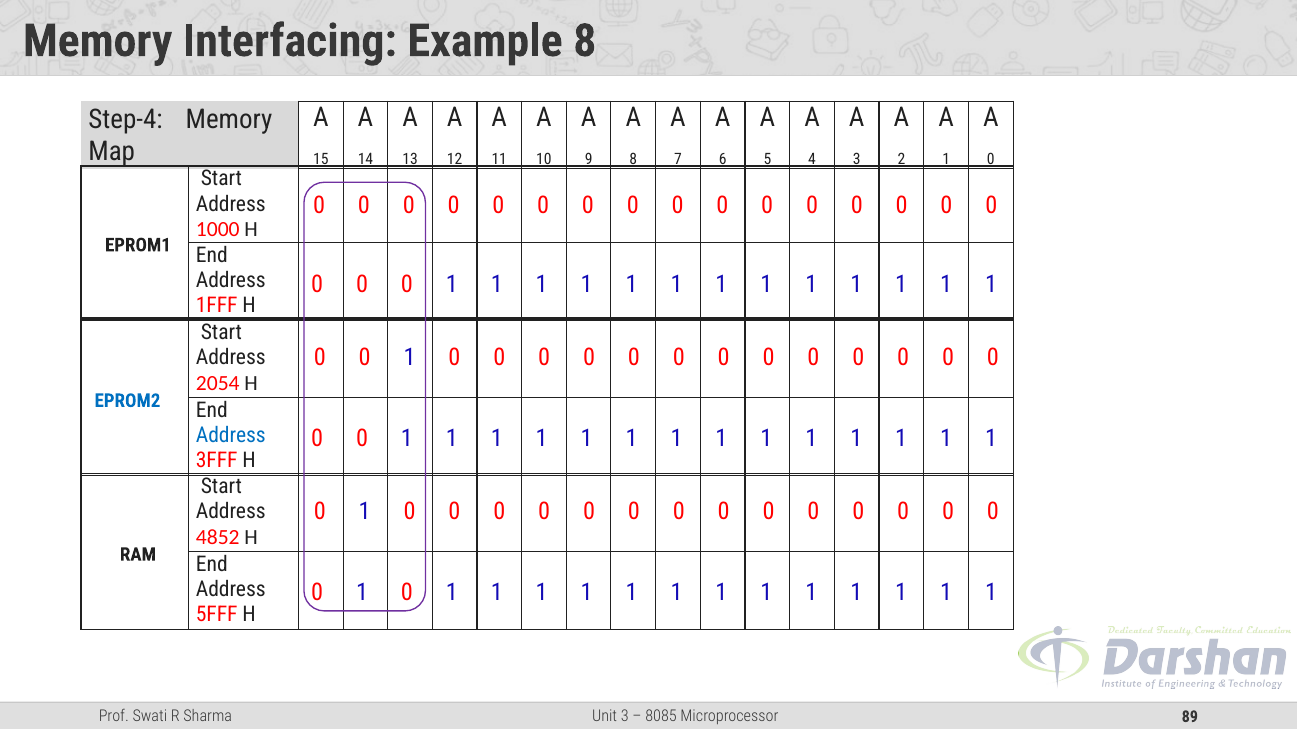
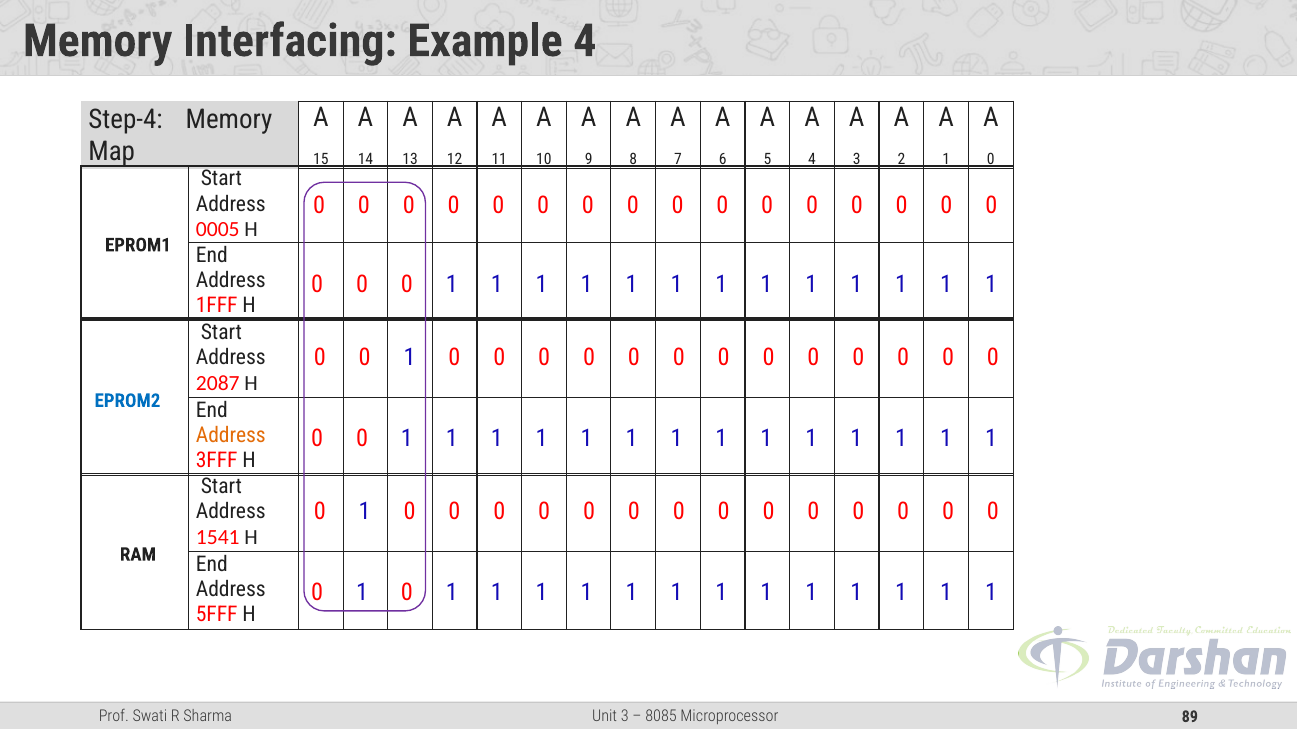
Example 8: 8 -> 4 (585, 41)
1000: 1000 -> 0005 (218, 230)
2054: 2054 -> 2087 (218, 384)
Address colour: blue -> orange (231, 436)
4852: 4852 -> 1541 (218, 538)
